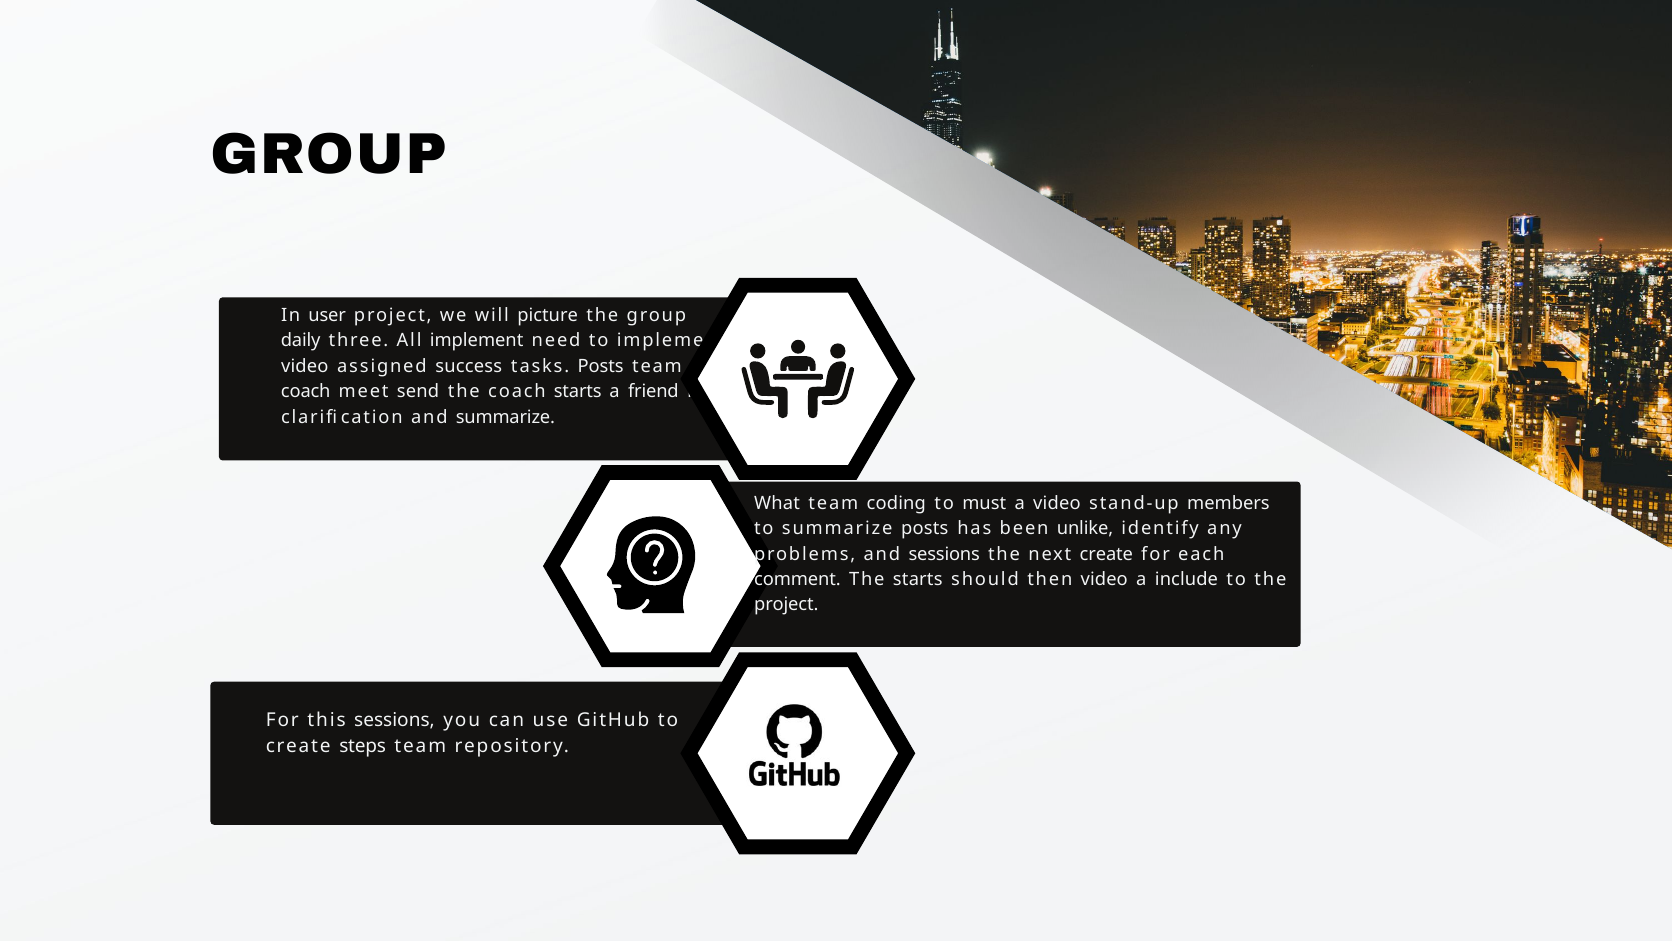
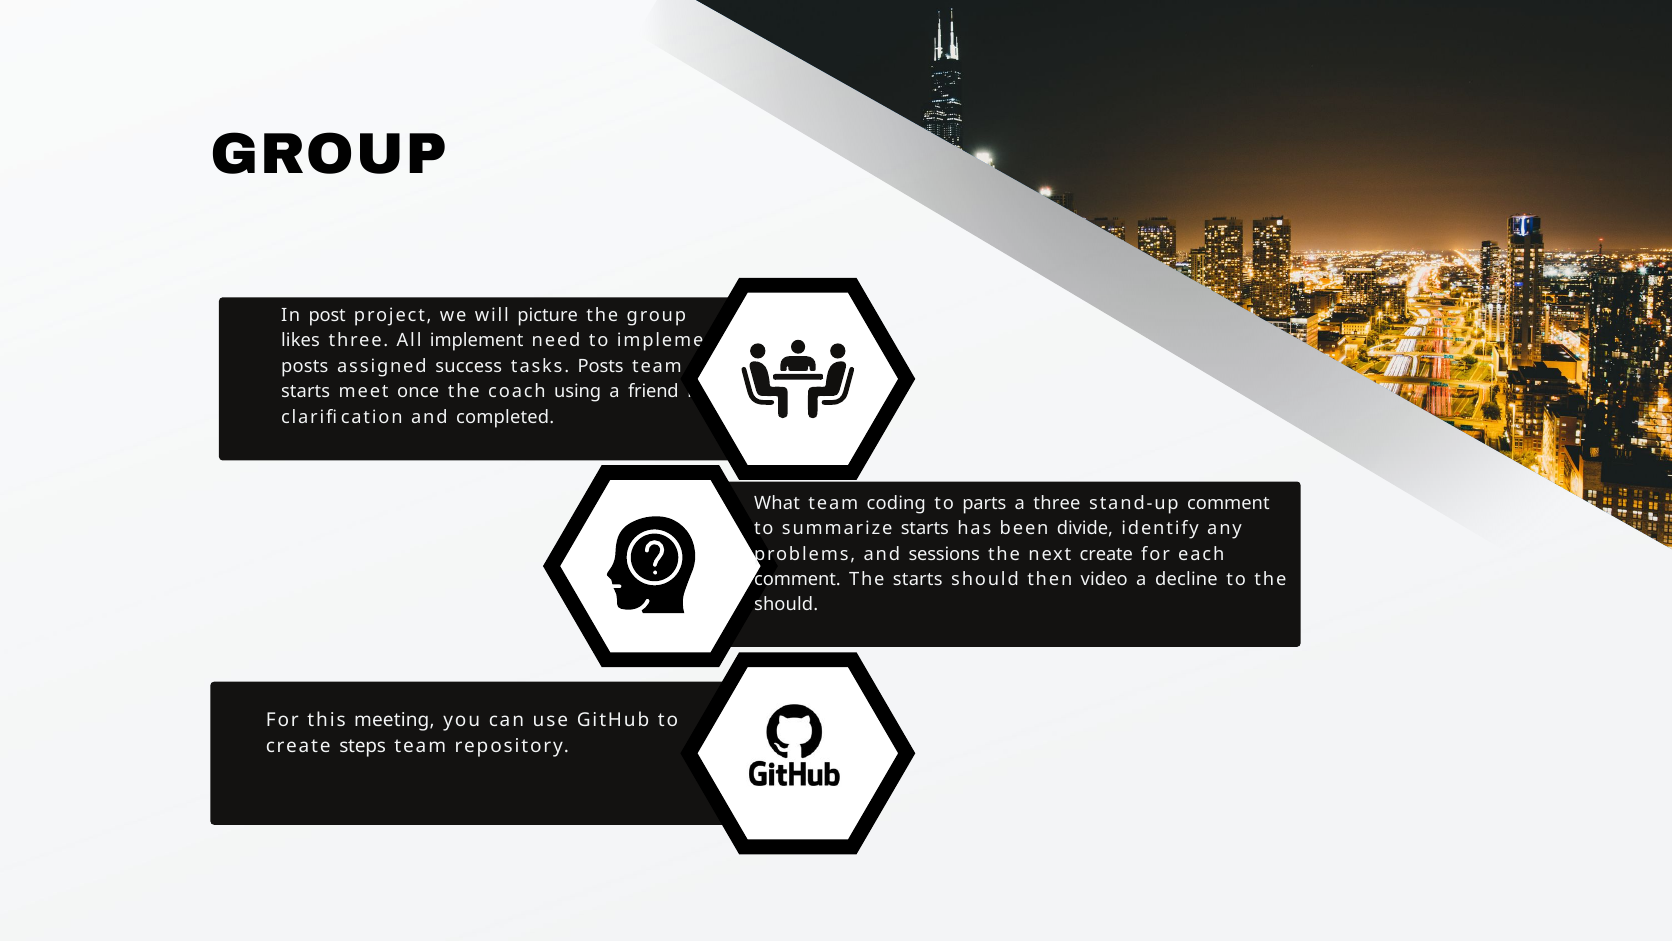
user: user -> post (327, 315)
daily: daily -> likes (301, 341)
video: video -> posts (305, 366)
coach: coach -> starts (306, 392)
send: send -> once (418, 392)
coach starts: starts -> using (578, 392)
and summarize: summarize -> completed (505, 417)
must: must -> parts (984, 503)
a video: video -> three (1057, 503)
stand-up members: members -> comment (1228, 503)
summarize posts: posts -> starts (925, 528)
unlike: unlike -> divide (1085, 528)
include: include -> decline (1186, 579)
project: project -> should (786, 605)
this sessions: sessions -> meeting (394, 720)
